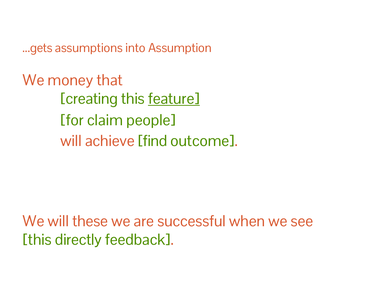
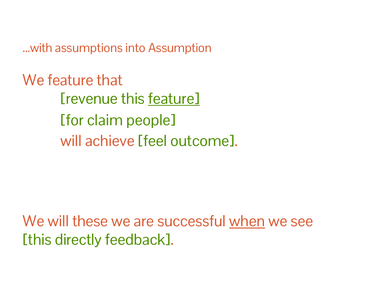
...gets: ...gets -> ...with (38, 48)
We money: money -> feature (71, 80)
creating: creating -> revenue (89, 99)
find: find -> feel (152, 141)
when underline: none -> present (247, 222)
